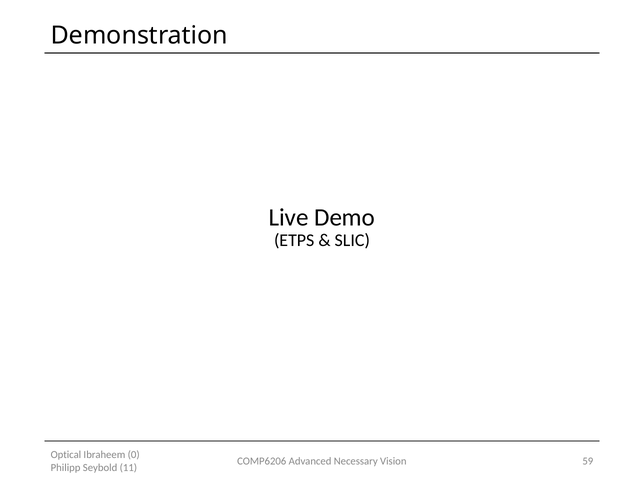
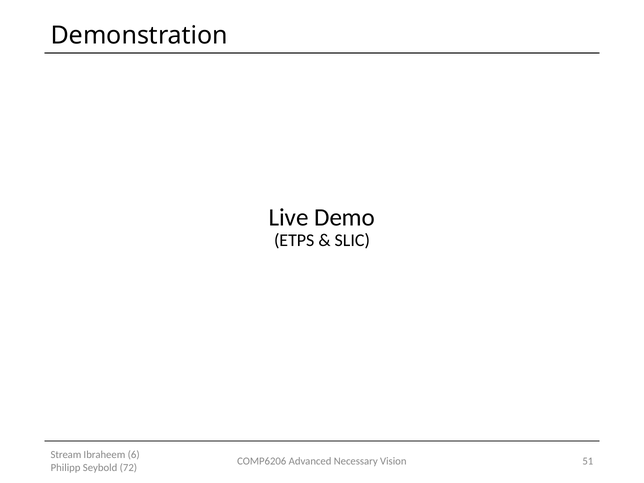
Optical: Optical -> Stream (66, 455)
0: 0 -> 6 (134, 455)
59: 59 -> 51 (588, 461)
11: 11 -> 72 (128, 468)
